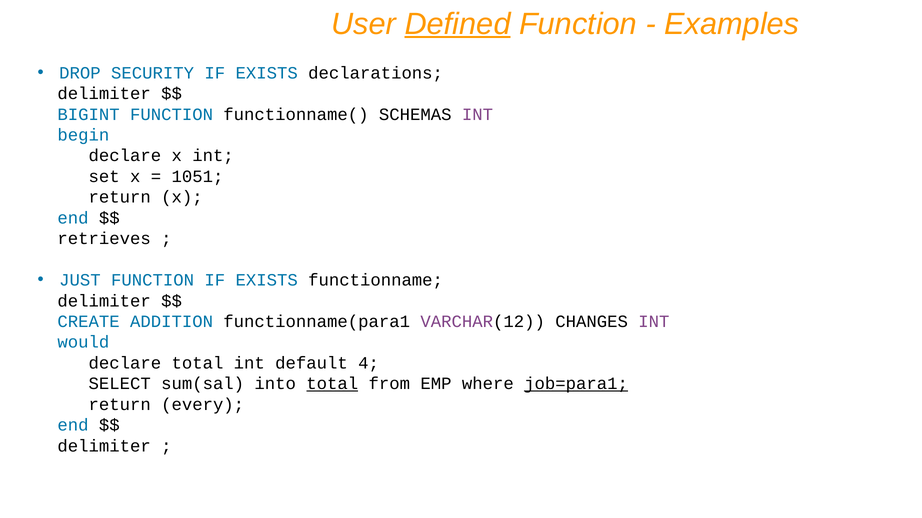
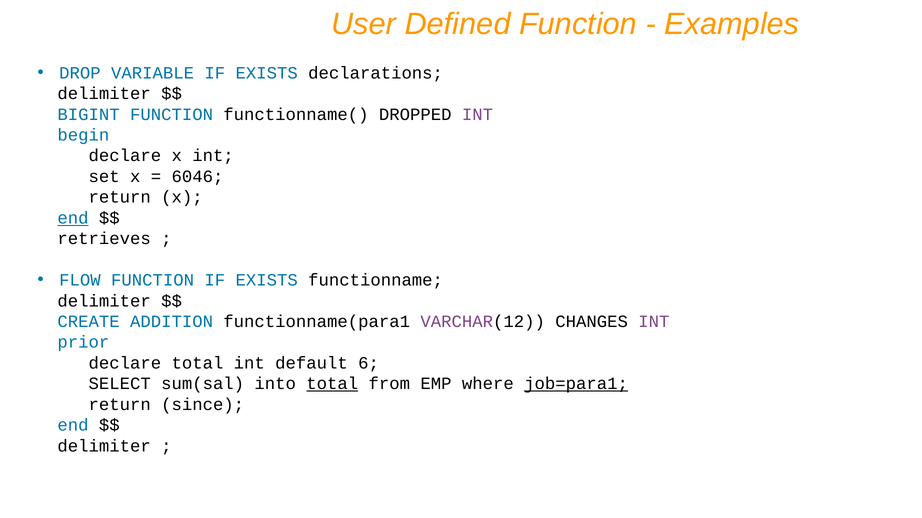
Defined underline: present -> none (458, 24)
SECURITY: SECURITY -> VARIABLE (153, 73)
SCHEMAS: SCHEMAS -> DROPPED (415, 114)
1051: 1051 -> 6046 (197, 177)
end underline: none -> present (73, 218)
JUST: JUST -> FLOW (80, 280)
would: would -> prior (83, 343)
4: 4 -> 6 (369, 363)
every: every -> since (203, 405)
